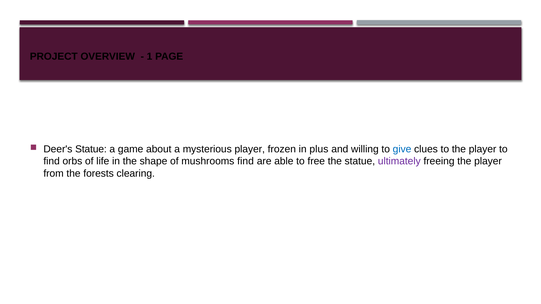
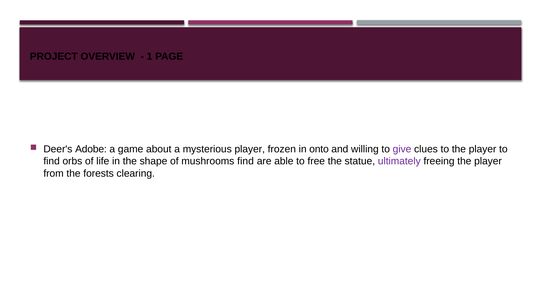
Deer's Statue: Statue -> Adobe (91, 149)
plus: plus -> onto (319, 149)
give colour: blue -> purple (402, 149)
